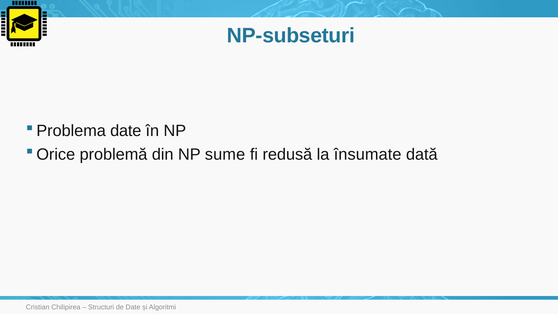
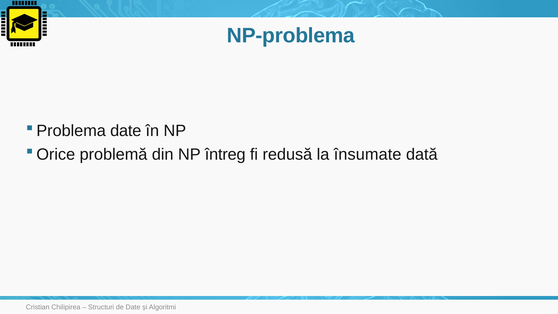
NP-subseturi: NP-subseturi -> NP-problema (291, 36)
sume: sume -> întreg (225, 154)
